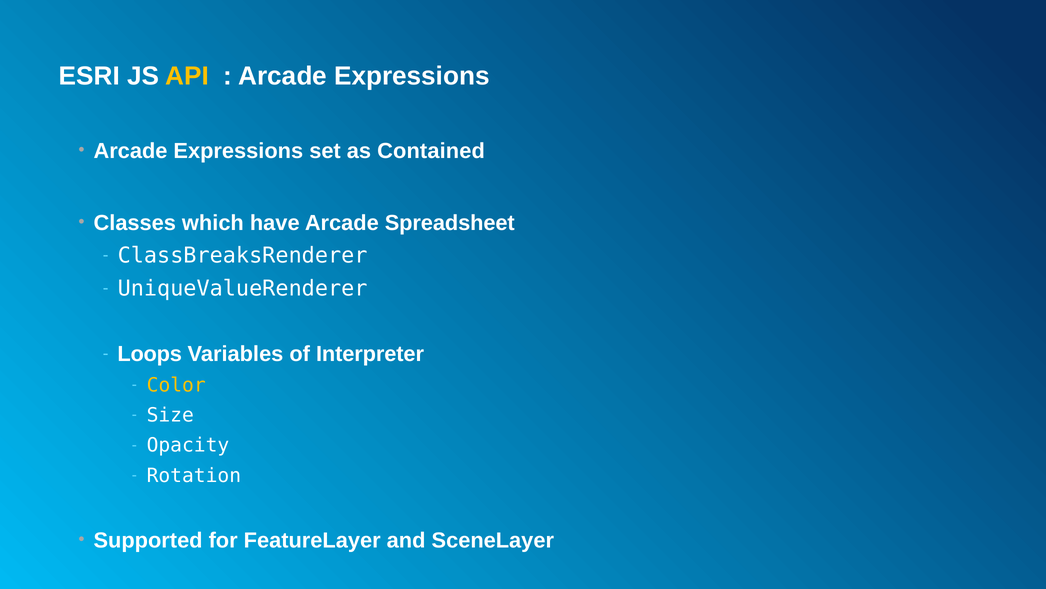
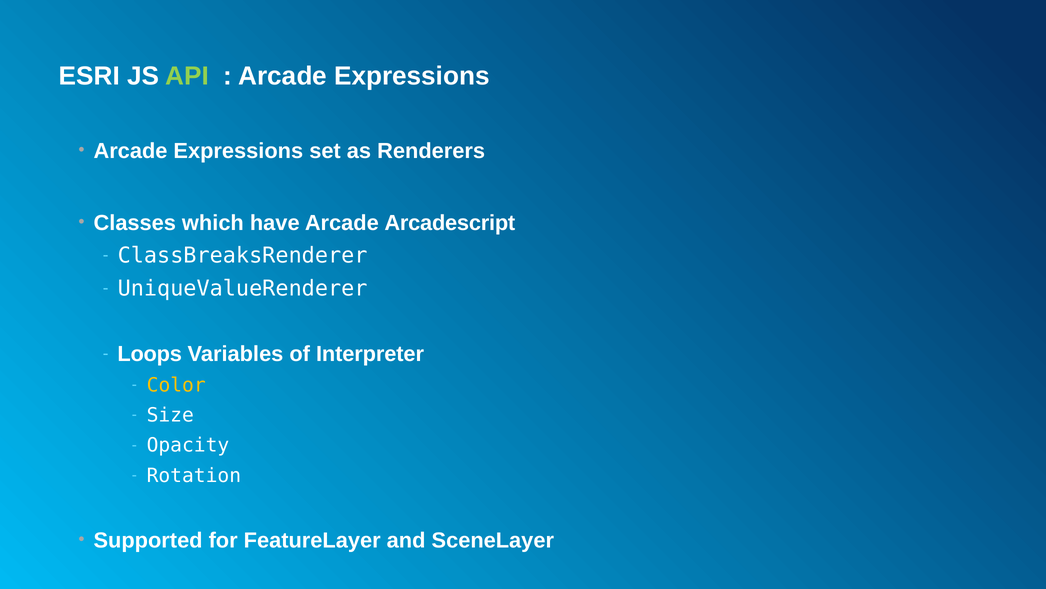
API colour: yellow -> light green (187, 76)
Contained: Contained -> Renderers (431, 151)
Spreadsheet: Spreadsheet -> Arcadescript (450, 223)
